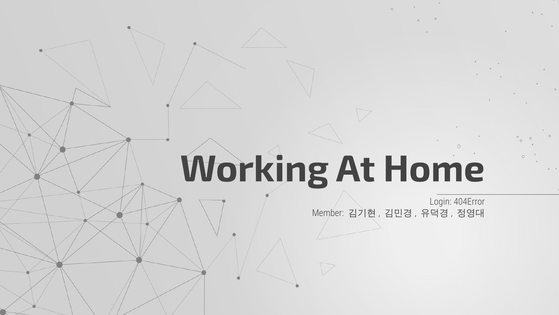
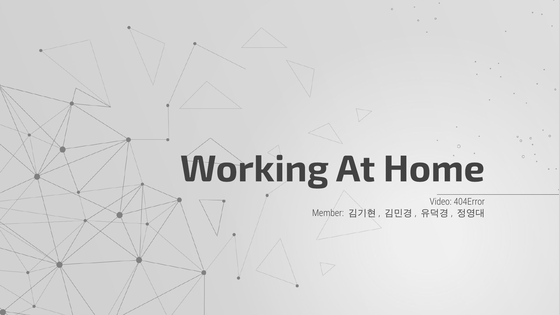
Login: Login -> Video (441, 201)
